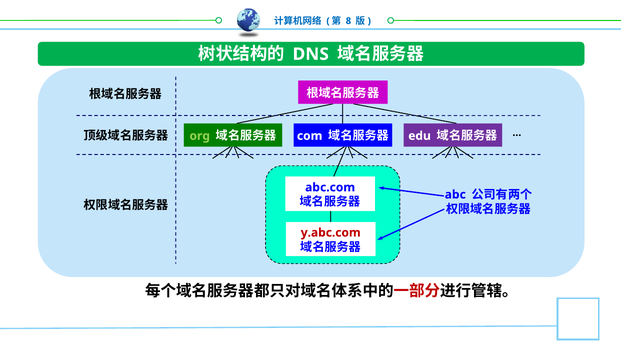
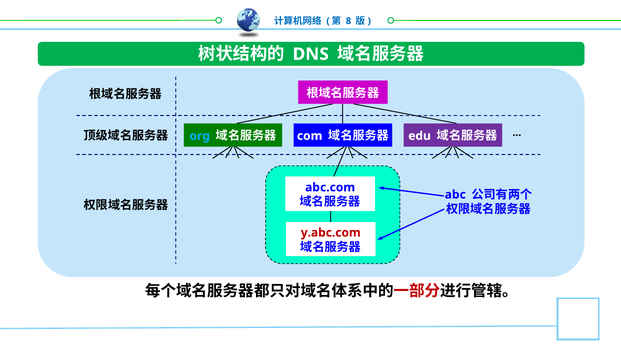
org colour: light green -> light blue (200, 136)
